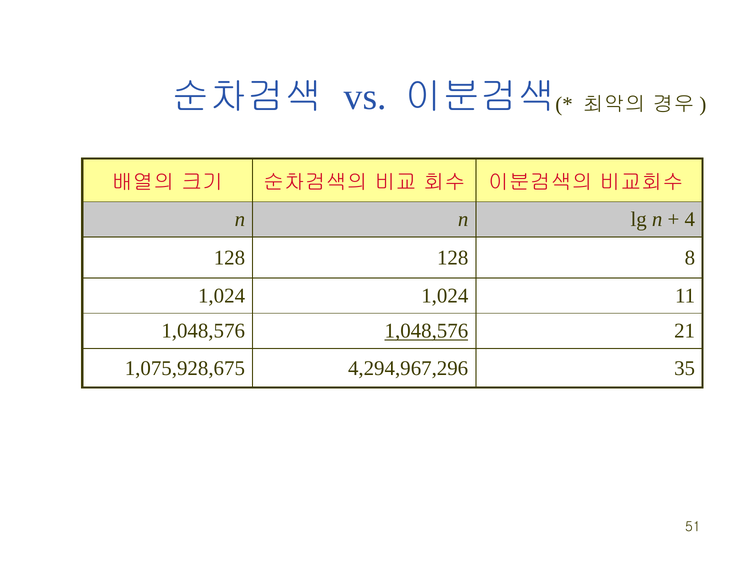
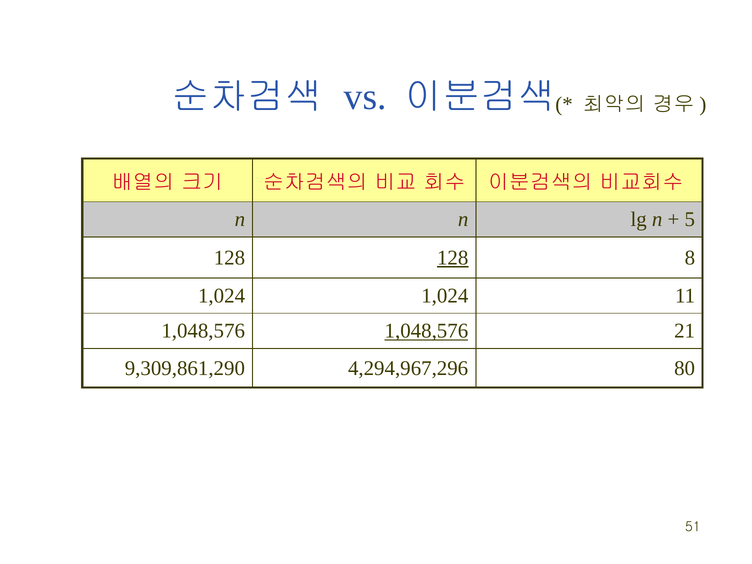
4: 4 -> 5 (690, 220)
128 underline: none -> present (453, 258)
1,075,928,675: 1,075,928,675 -> 9,309,861,290 (185, 368)
35: 35 -> 80 (685, 368)
